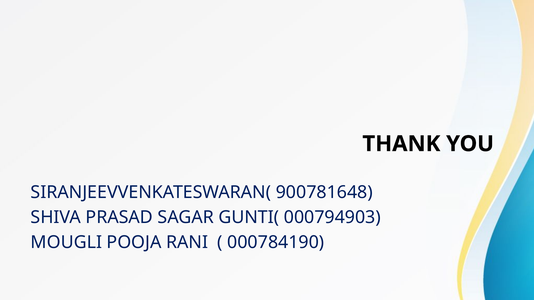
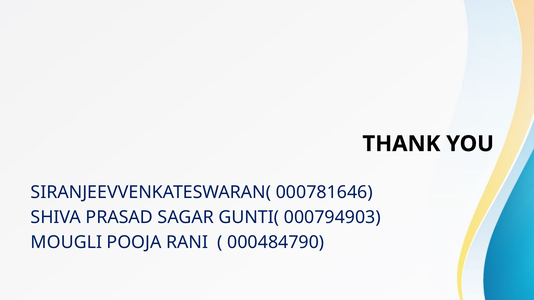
900781648: 900781648 -> 000781646 (324, 193)
000784190: 000784190 -> 000484790 (276, 242)
